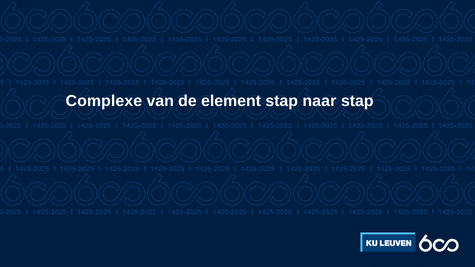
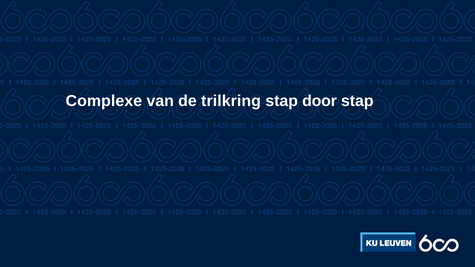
element: element -> trilkring (231, 101)
naar: naar -> door (320, 101)
